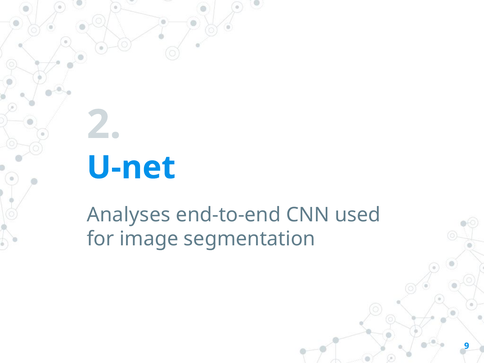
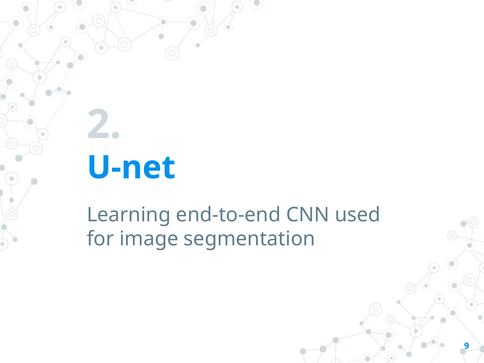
Analyses: Analyses -> Learning (129, 215)
